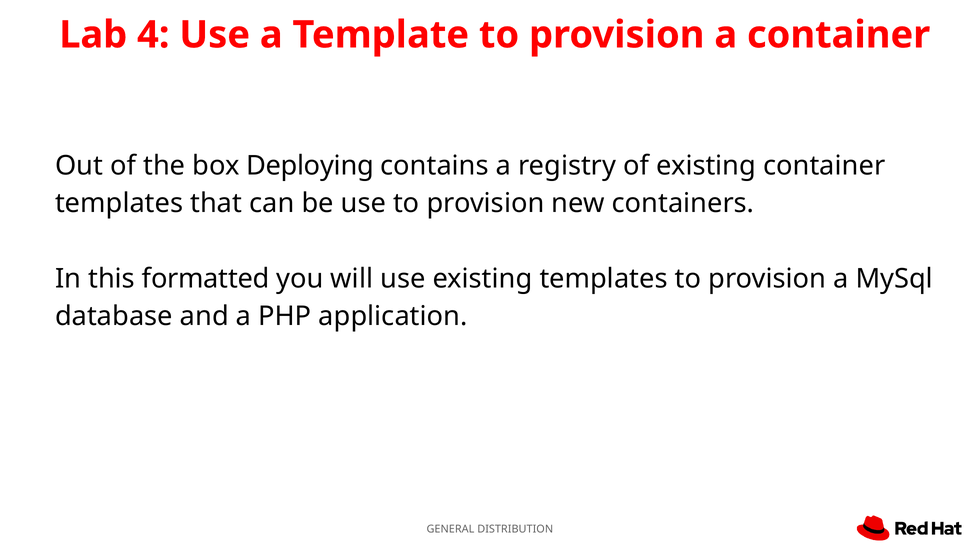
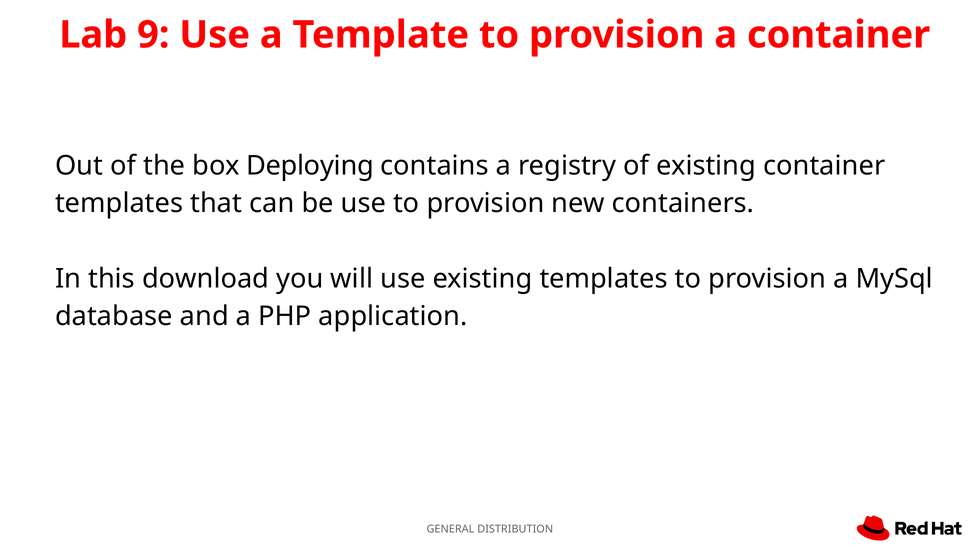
4: 4 -> 9 (153, 35)
formatted: formatted -> download (206, 279)
